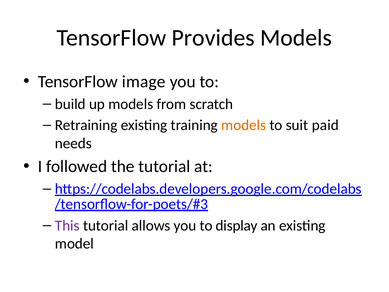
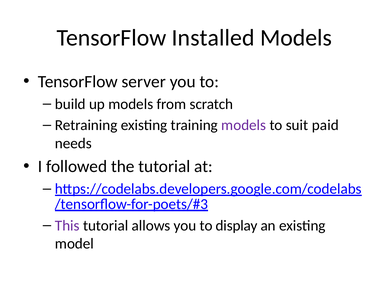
Provides: Provides -> Installed (213, 38)
image: image -> server (144, 82)
models colour: orange -> purple (244, 125)
